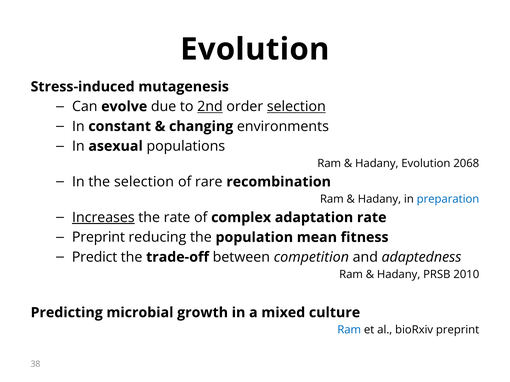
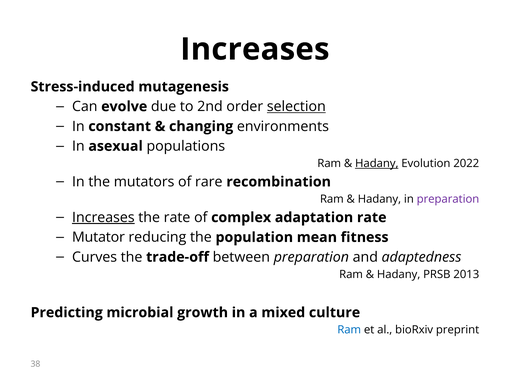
Evolution: Evolution -> Increases (255, 49)
2nd underline: present -> none (210, 107)
Hadany underline: none -> present (377, 164)
2068: 2068 -> 2022 (466, 164)
the selection: selection -> mutators (144, 182)
preparation colour: blue -> purple (448, 199)
Preprint: Preprint -> Mutator (98, 238)
Predict: Predict -> Curves (95, 257)
competition: competition -> preparation (311, 257)
2010: 2010 -> 2013 (466, 275)
